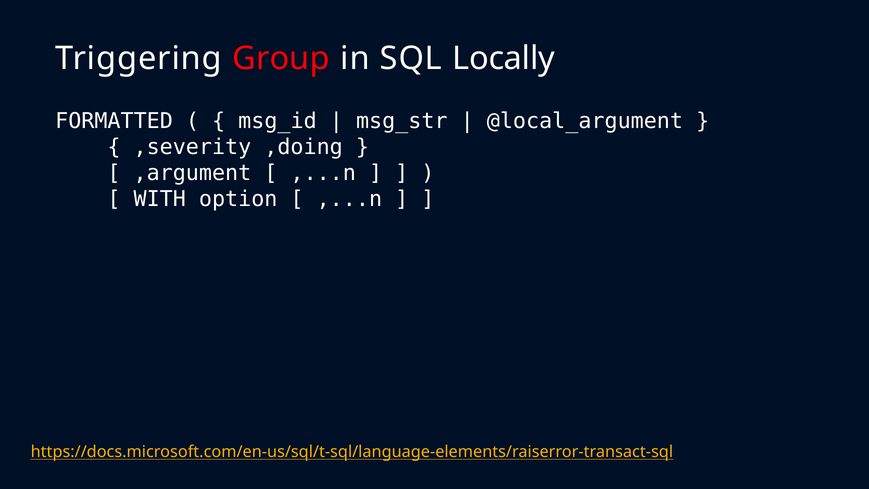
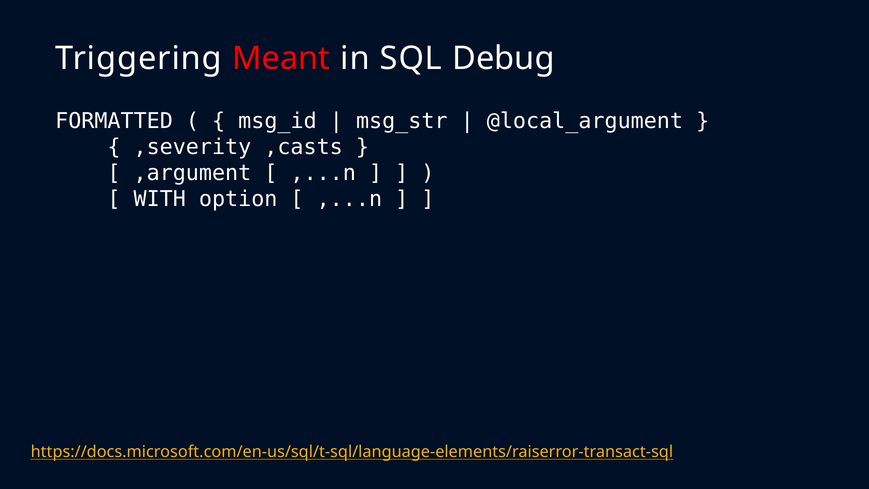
Group: Group -> Meant (281, 59)
Locally: Locally -> Debug (503, 59)
,doing: ,doing -> ,casts (304, 147)
